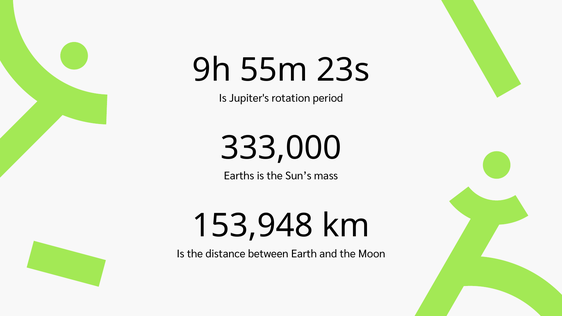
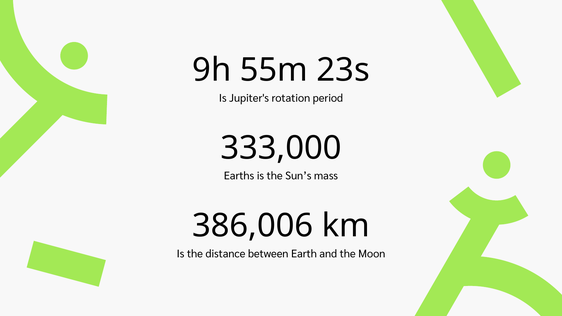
153,948: 153,948 -> 386,006 (253, 226)
